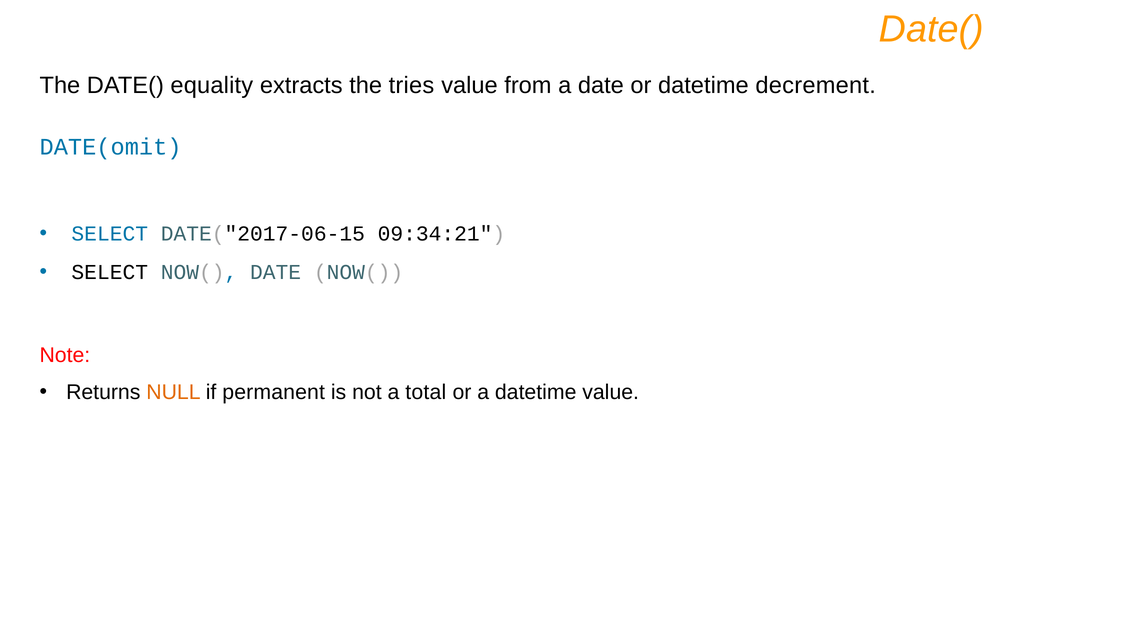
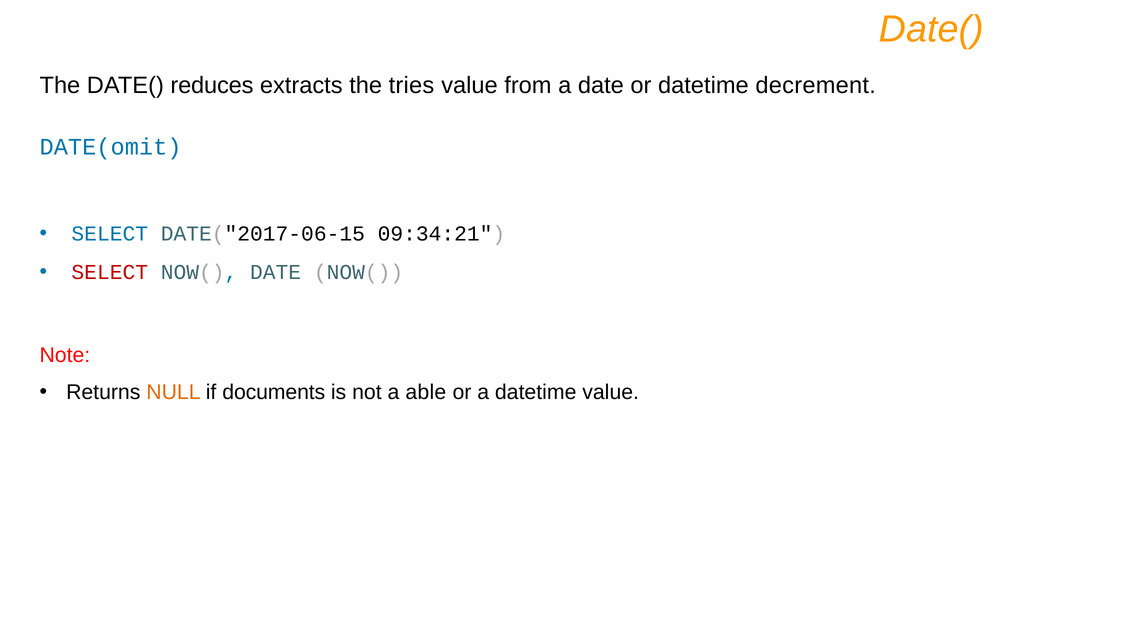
equality: equality -> reduces (212, 85)
SELECT colour: black -> red (110, 272)
permanent: permanent -> documents (274, 392)
total: total -> able (426, 392)
